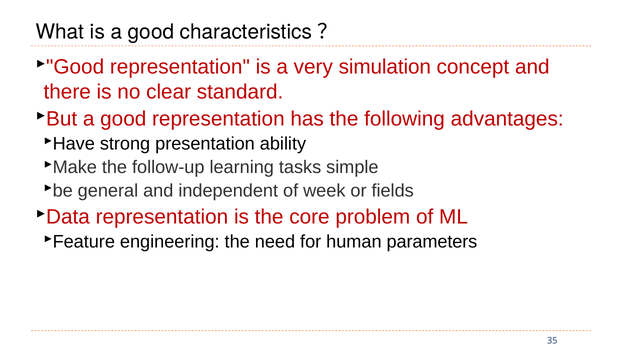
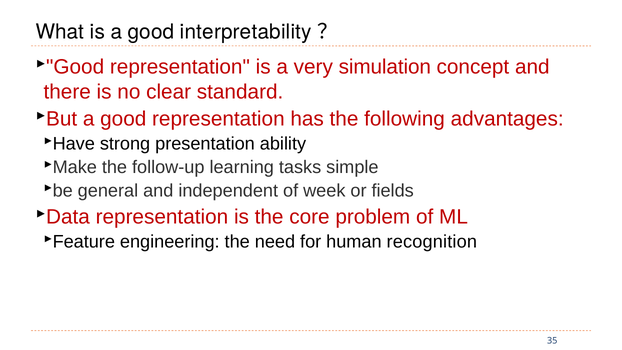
characteristics: characteristics -> interpretability (246, 32)
parameters: parameters -> recognition (432, 242)
